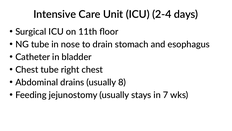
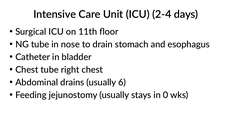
8: 8 -> 6 (122, 82)
7: 7 -> 0 (166, 95)
